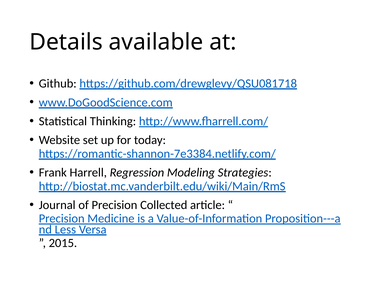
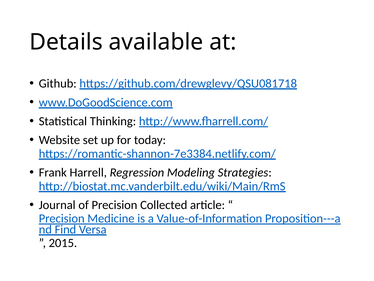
Less: Less -> Find (65, 229)
